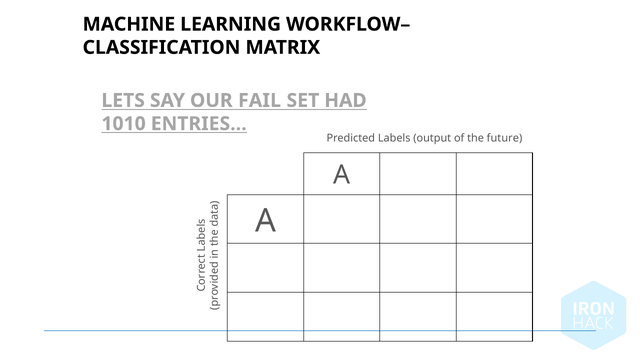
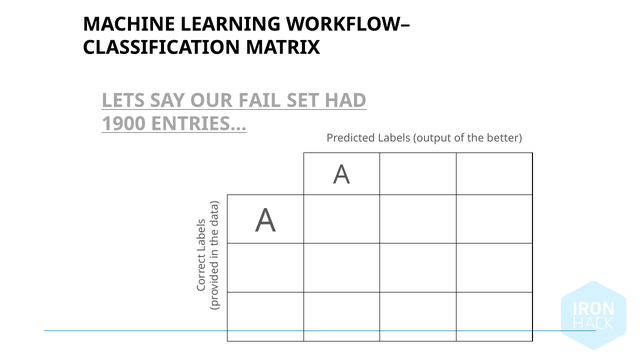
1010: 1010 -> 1900 (124, 124)
future: future -> better (504, 138)
